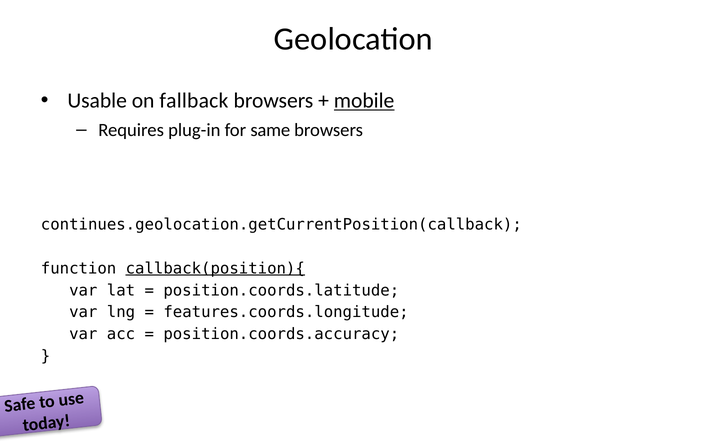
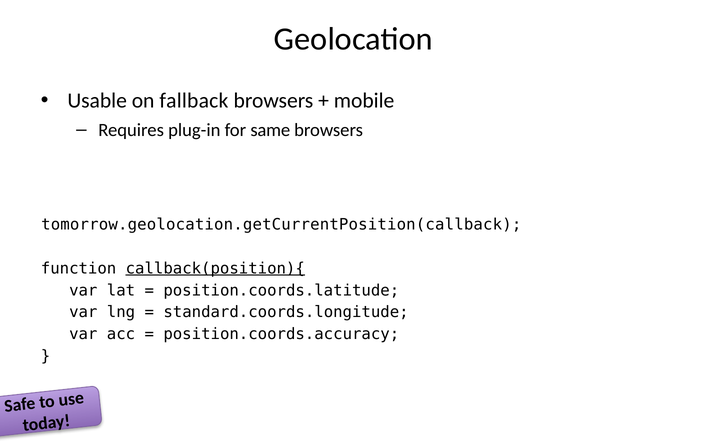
mobile underline: present -> none (364, 101)
continues.geolocation.getCurrentPosition(callback: continues.geolocation.getCurrentPosition(callback -> tomorrow.geolocation.getCurrentPosition(callback (281, 224)
features.coords.longitude: features.coords.longitude -> standard.coords.longitude (286, 312)
